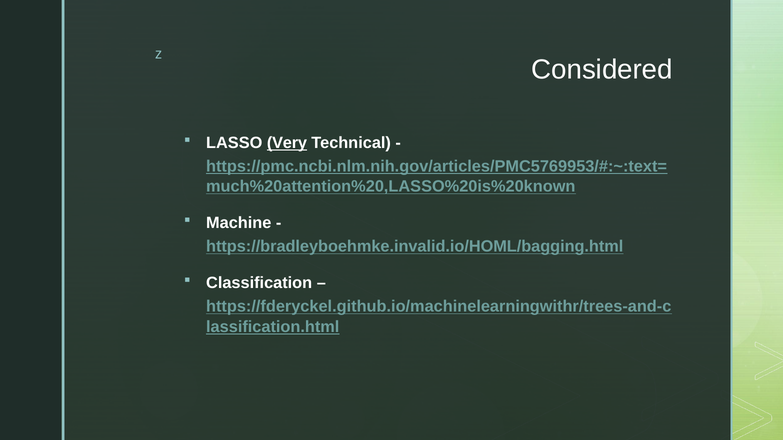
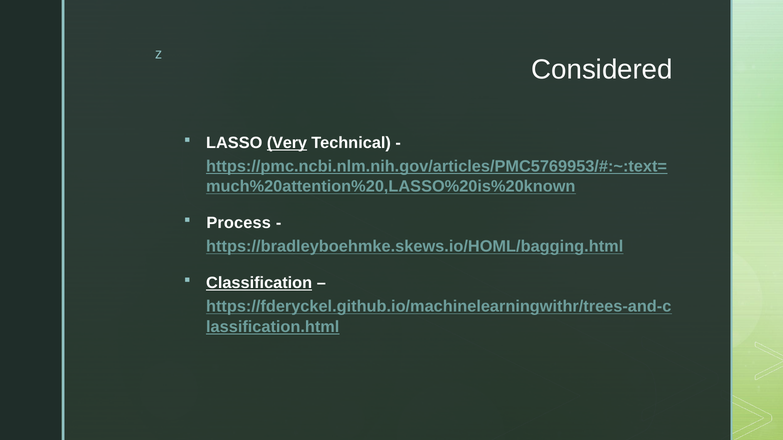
Machine: Machine -> Process (239, 223)
https://bradleyboehmke.invalid.io/HOML/bagging.html: https://bradleyboehmke.invalid.io/HOML/bagging.html -> https://bradleyboehmke.skews.io/HOML/bagging.html (415, 247)
Classification underline: none -> present (259, 283)
